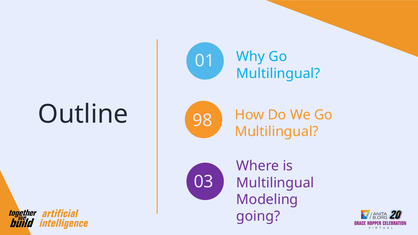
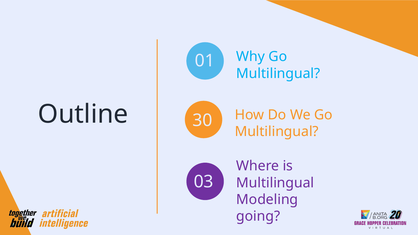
98: 98 -> 30 (202, 121)
